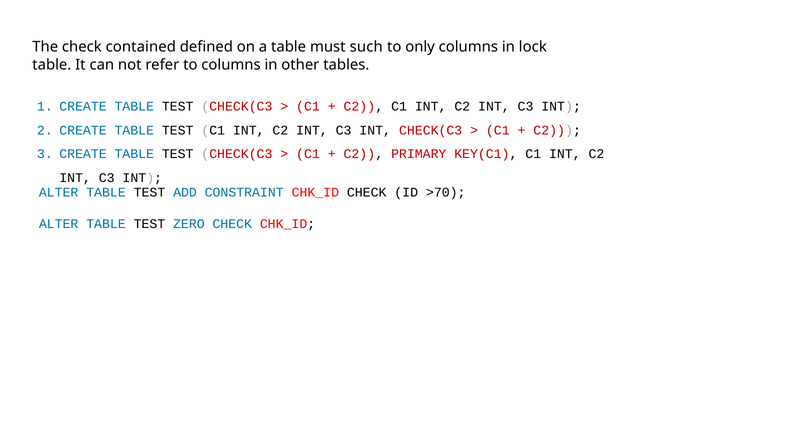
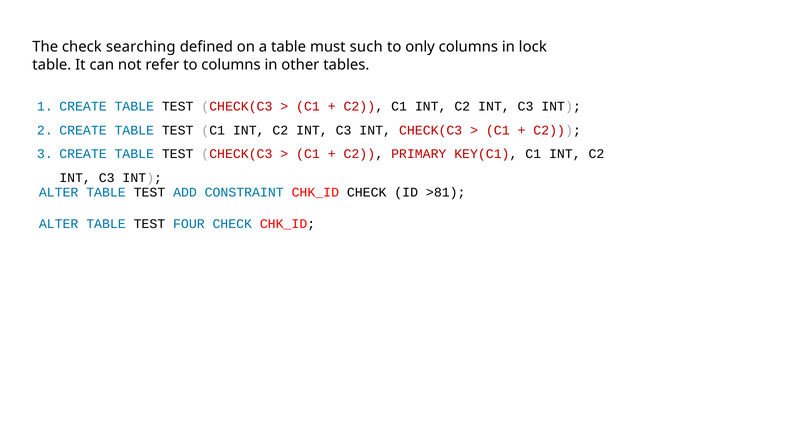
contained: contained -> searching (141, 47)
>70: >70 -> >81 (446, 192)
ZERO: ZERO -> FOUR (189, 224)
